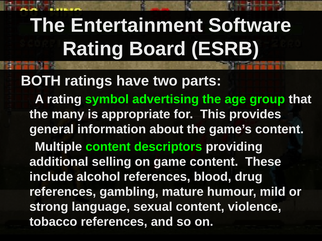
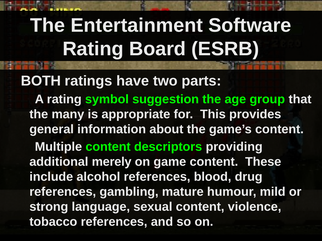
advertising: advertising -> suggestion (166, 99)
selling: selling -> merely (112, 162)
